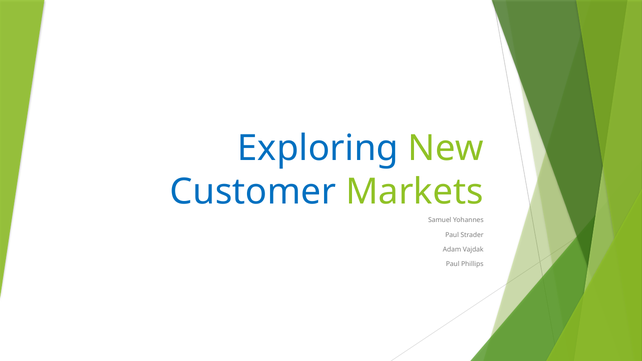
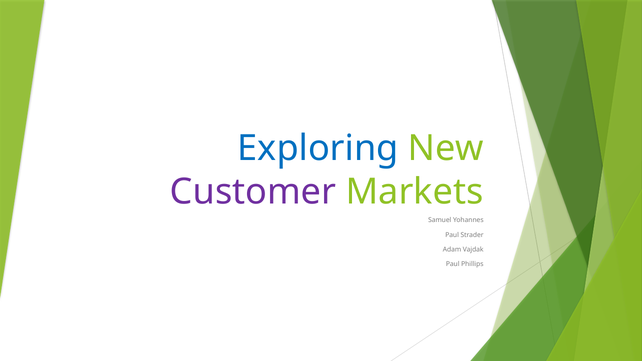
Customer colour: blue -> purple (253, 192)
